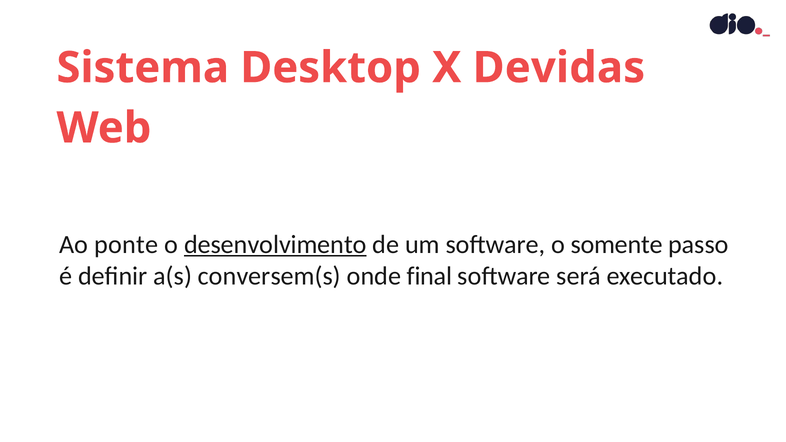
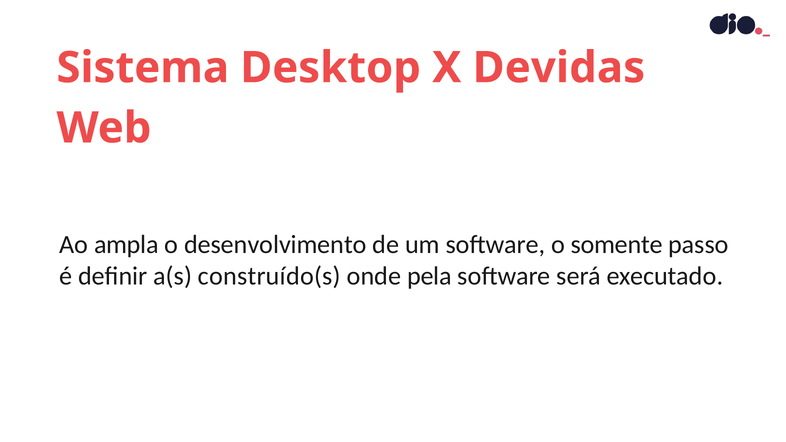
ponte: ponte -> ampla (126, 245)
desenvolvimento underline: present -> none (275, 245)
conversem(s: conversem(s -> construído(s (269, 276)
final: final -> pela (429, 276)
